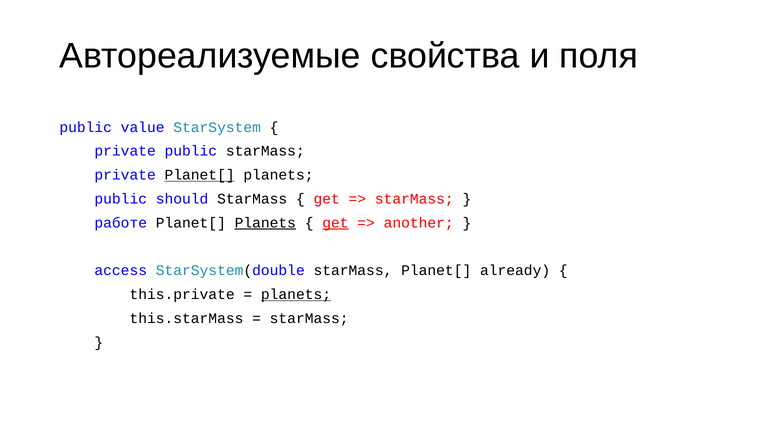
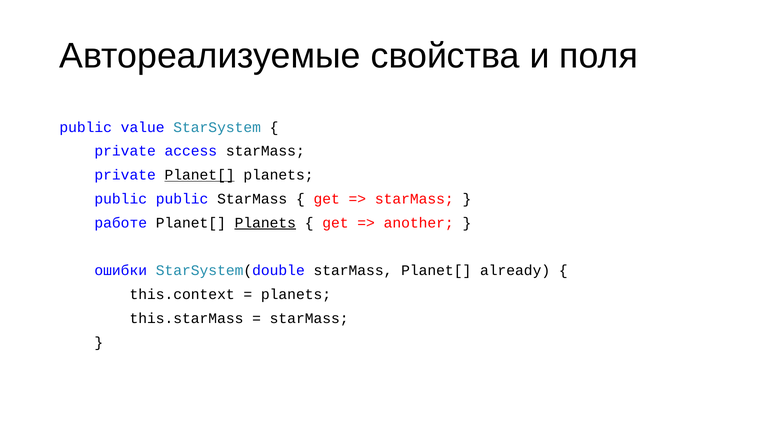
private public: public -> access (191, 151)
public should: should -> public (182, 199)
get underline: present -> none (335, 223)
access: access -> ошибки (121, 271)
this.private: this.private -> this.context (182, 295)
planets underline: present -> none (296, 295)
